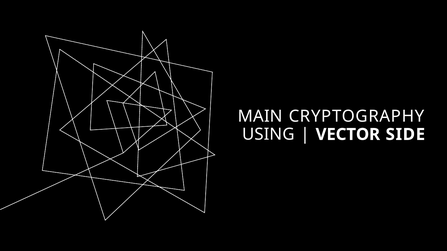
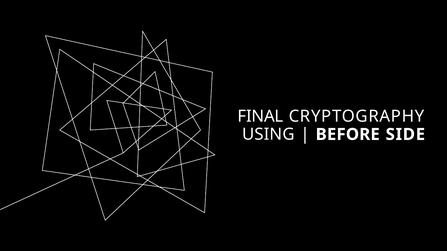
MAIN: MAIN -> FINAL (260, 117)
VECTOR: VECTOR -> BEFORE (348, 135)
